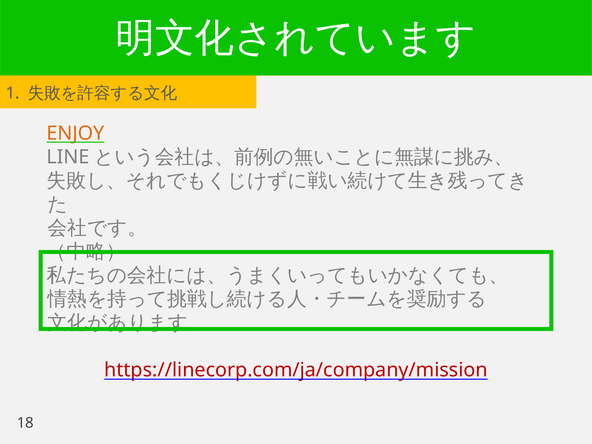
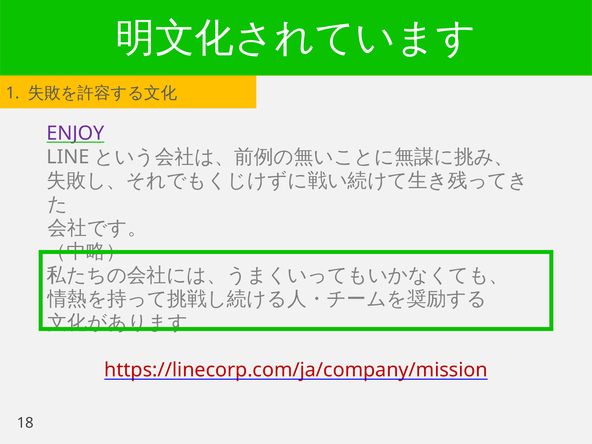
ENJOY colour: orange -> purple (76, 133)
